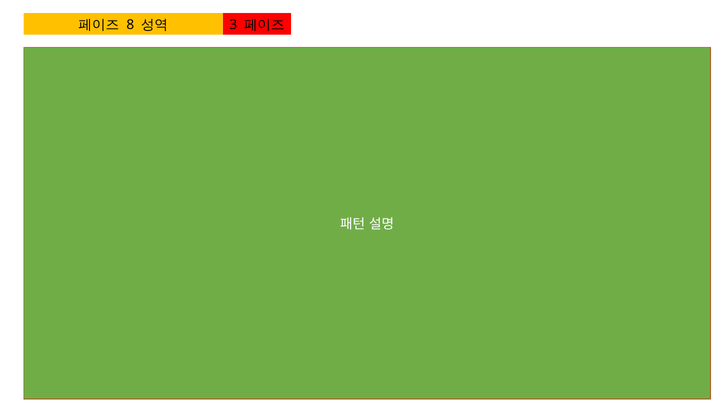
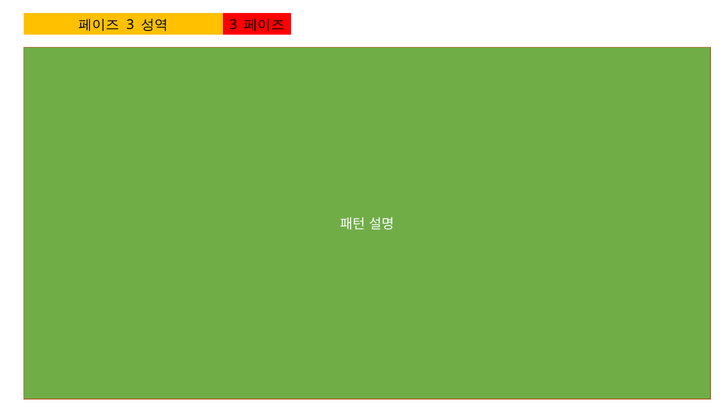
8: 8 -> 3 (130, 25)
